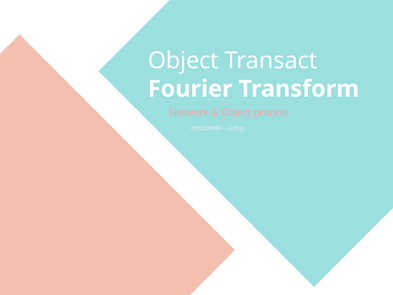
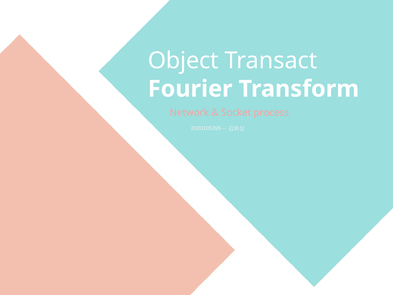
Object: Object -> Socket (236, 113)
